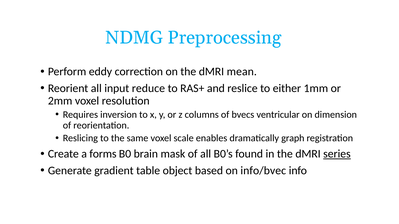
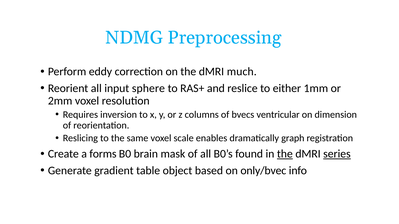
mean: mean -> much (242, 72)
reduce: reduce -> sphere (148, 88)
the underline: none -> present (285, 154)
info/bvec: info/bvec -> only/bvec (263, 171)
